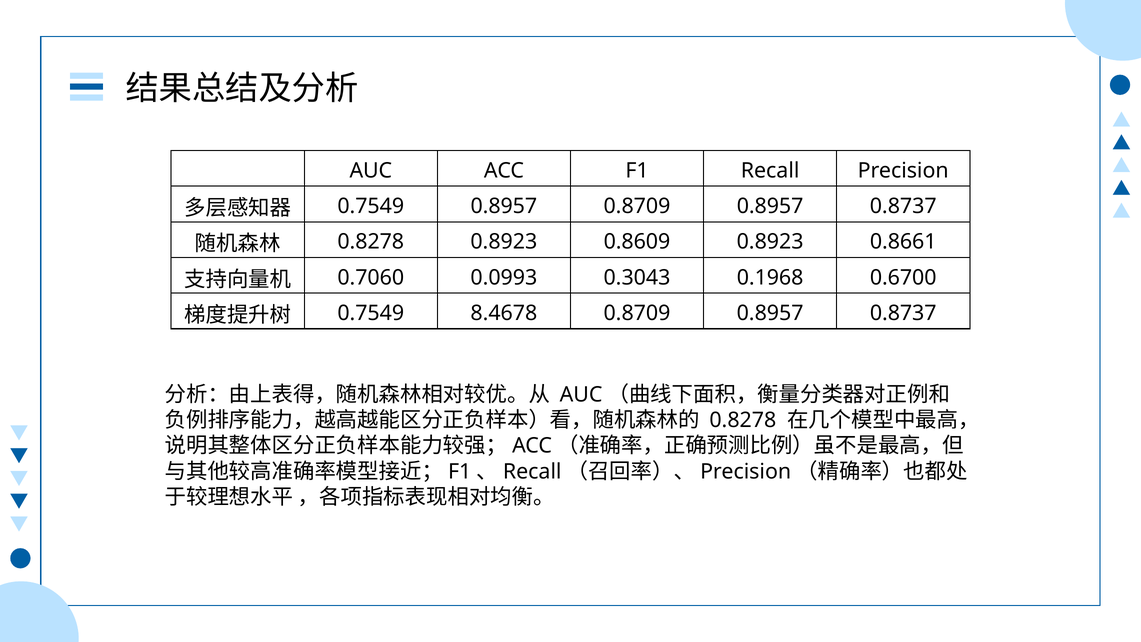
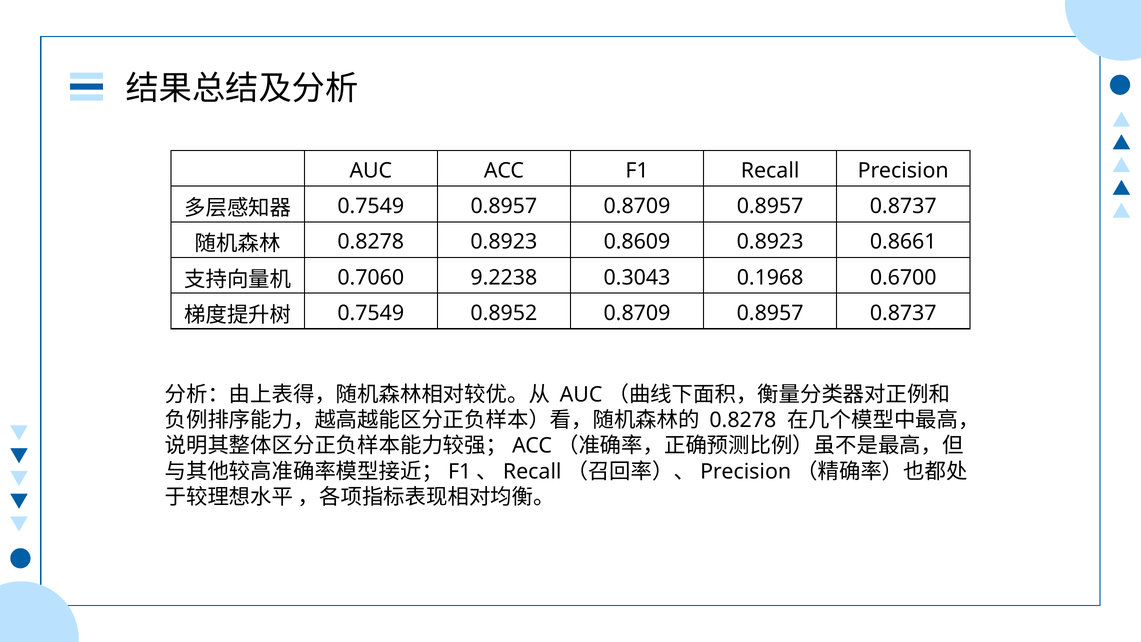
0.0993: 0.0993 -> 9.2238 (504, 277)
8.4678: 8.4678 -> 0.8952 (504, 313)
